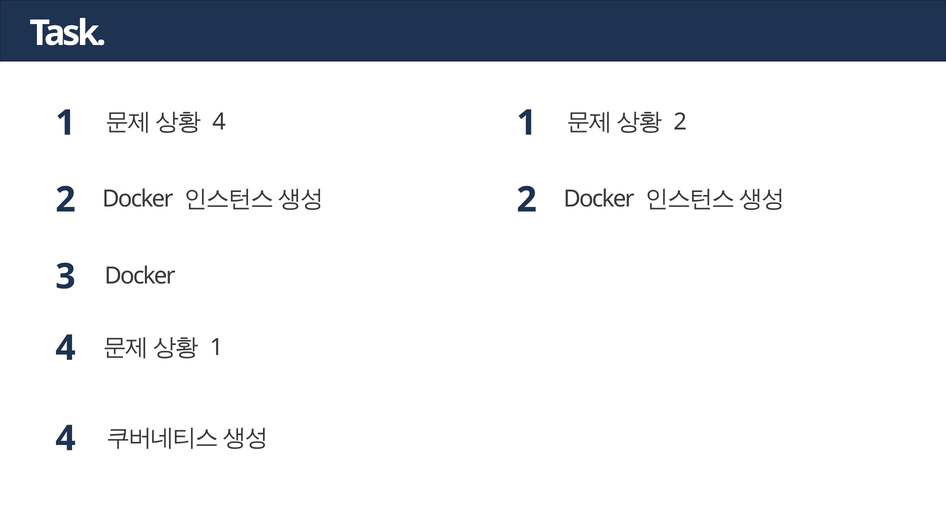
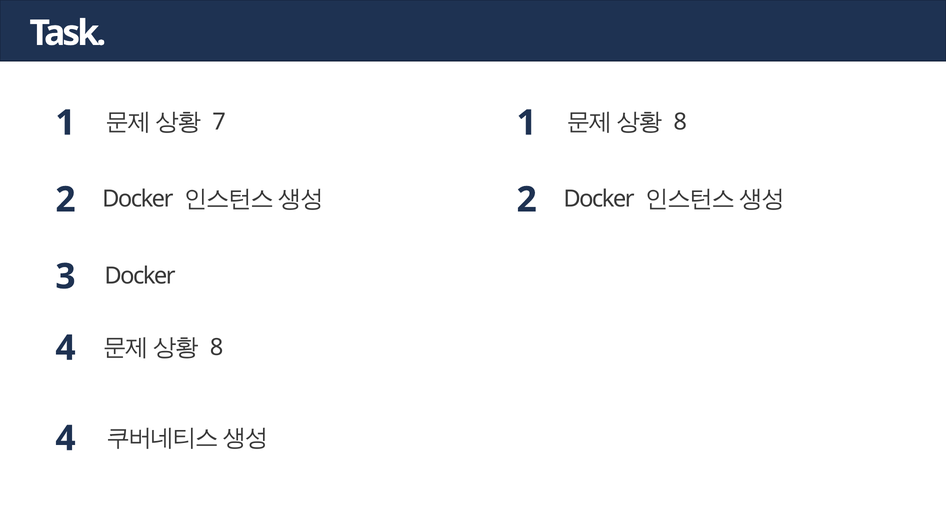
4: 4 -> 7 (219, 122)
2: 2 -> 8 (680, 122)
1: 1 -> 8 (217, 347)
